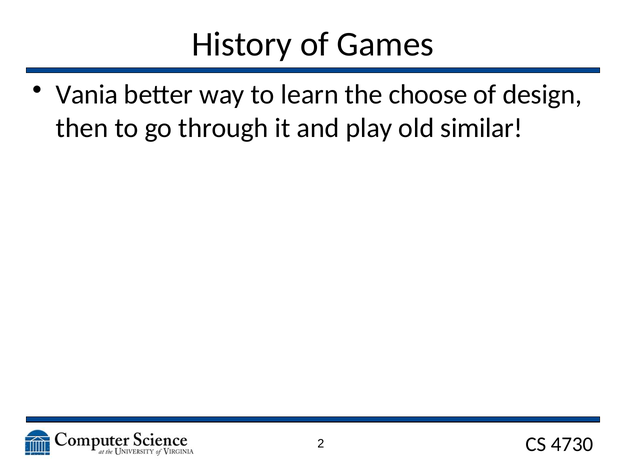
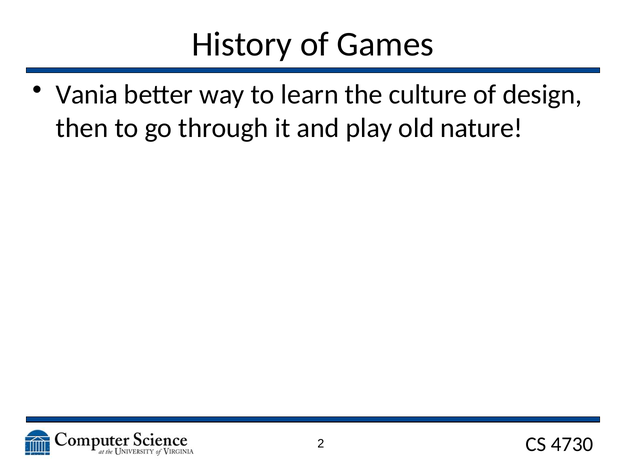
choose: choose -> culture (428, 95)
similar: similar -> nature (482, 128)
